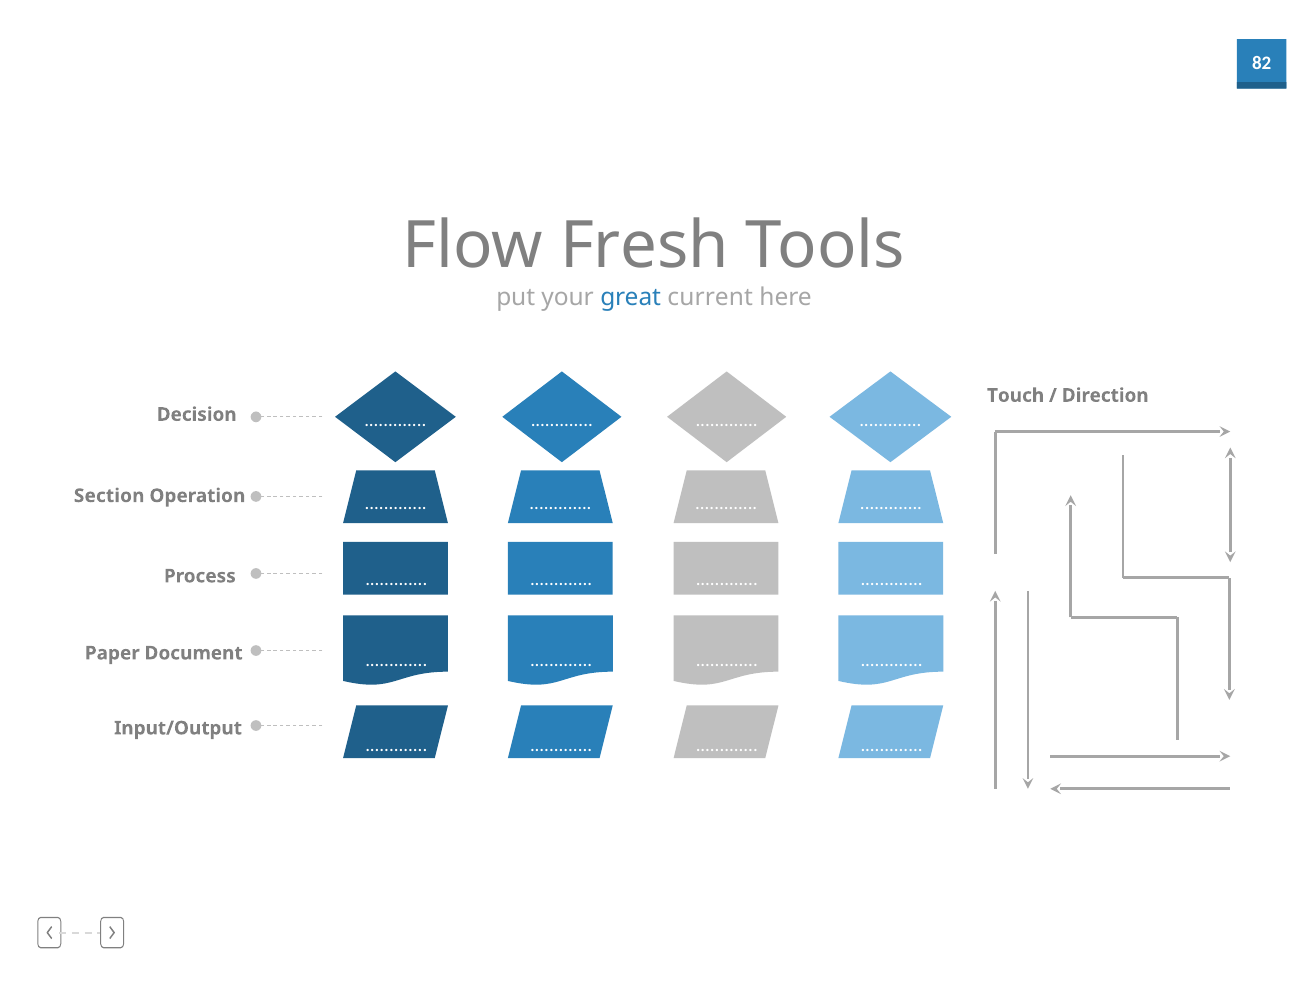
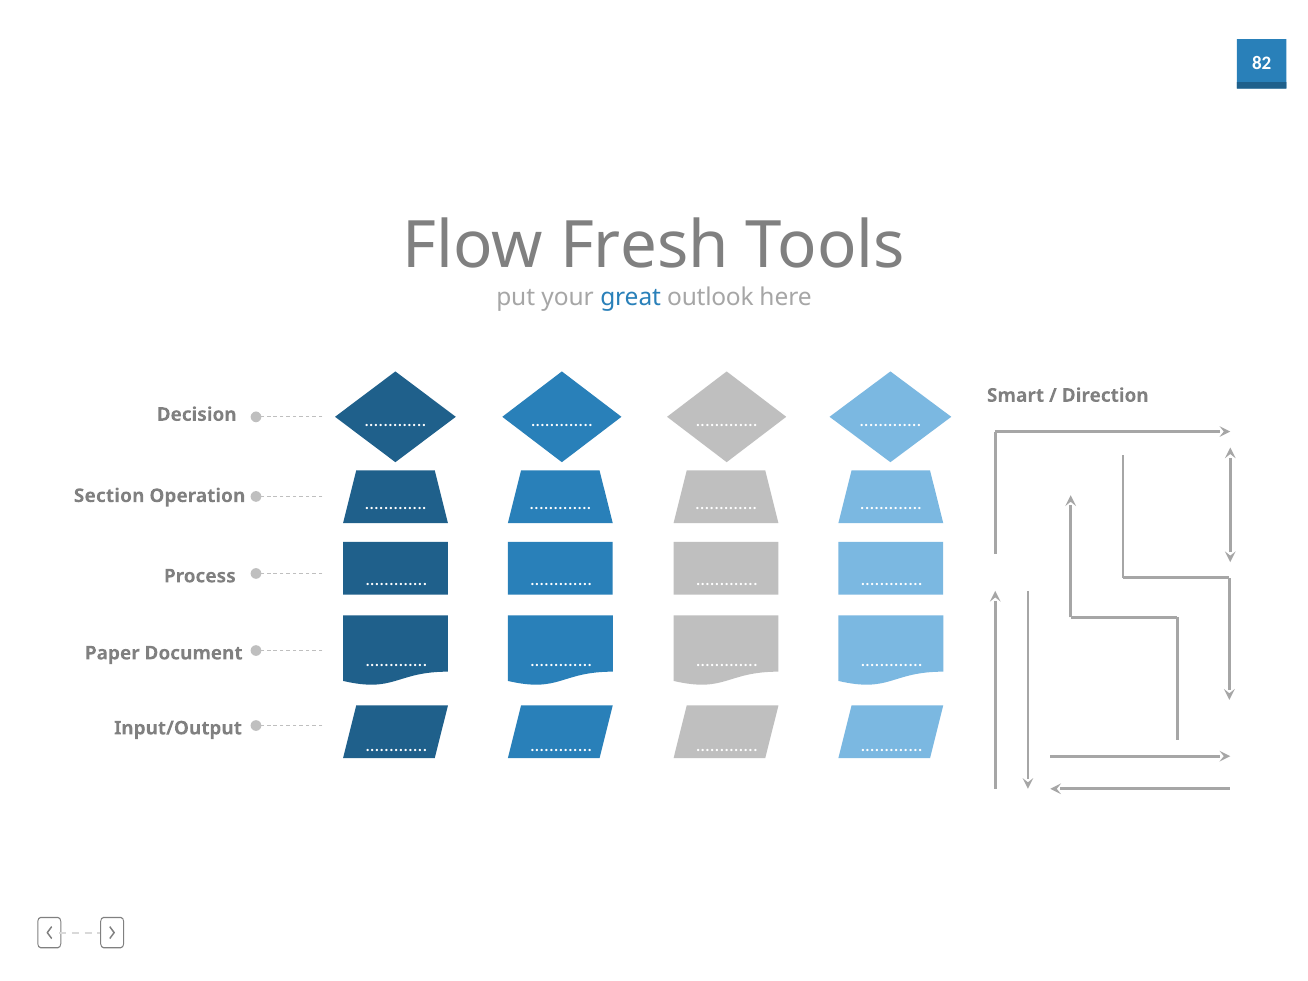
current: current -> outlook (710, 298)
Touch: Touch -> Smart (1016, 395)
